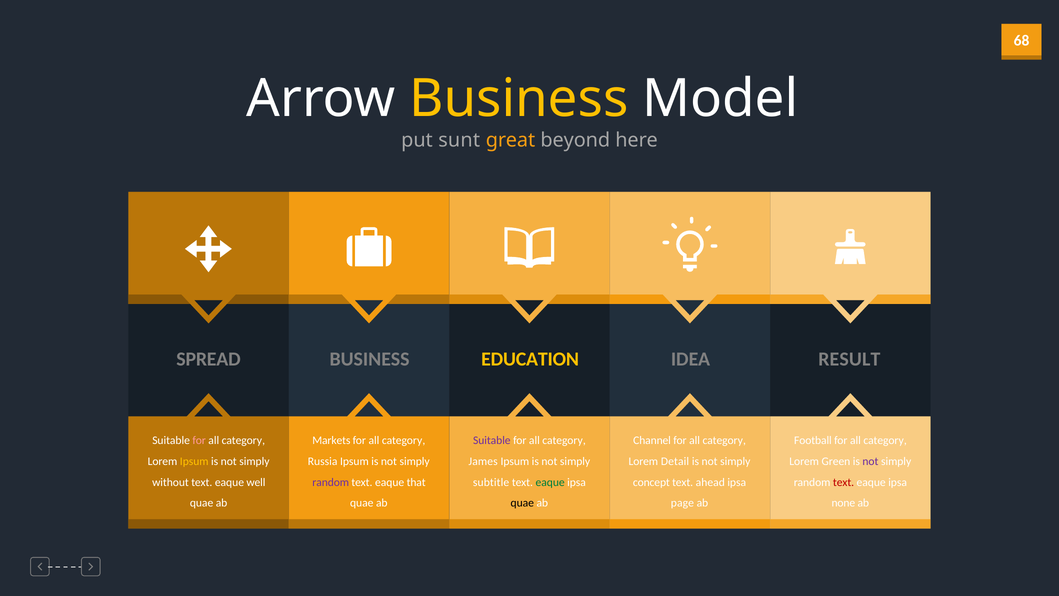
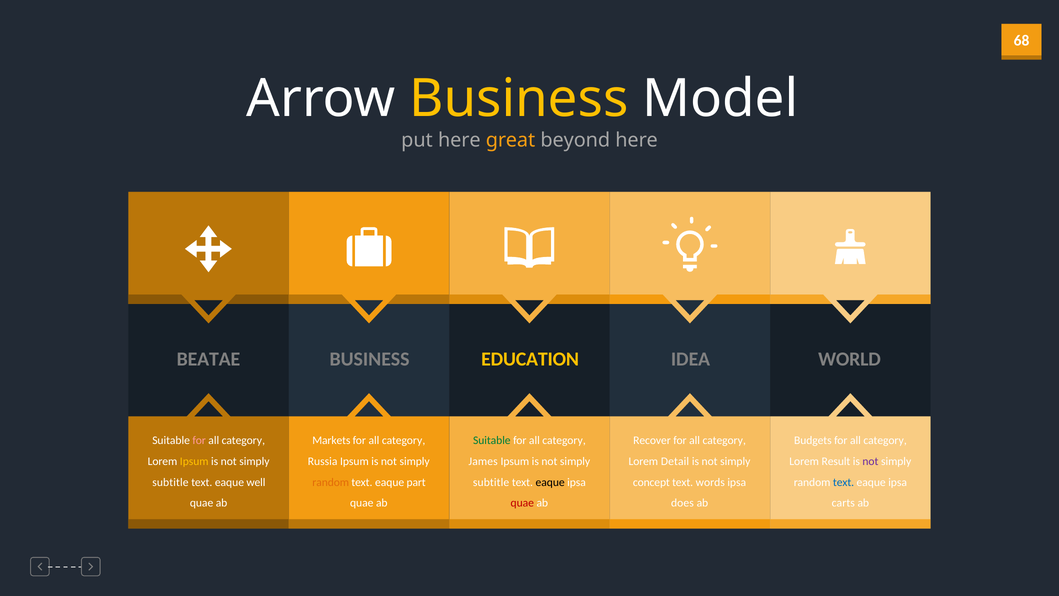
put sunt: sunt -> here (459, 140)
SPREAD: SPREAD -> BEATAE (208, 359)
RESULT: RESULT -> WORLD (850, 359)
Suitable colour: purple -> green (492, 440)
Channel: Channel -> Recover (652, 440)
Football: Football -> Budgets (813, 440)
Green: Green -> Result (836, 461)
without: without -> subtitle (170, 482)
random colour: purple -> orange (331, 482)
that: that -> part (416, 482)
eaque colour: green -> black (550, 482)
ahead: ahead -> words (710, 482)
text colour: red -> blue (844, 482)
quae colour: black -> red (522, 503)
page: page -> does (682, 503)
none: none -> carts (843, 503)
